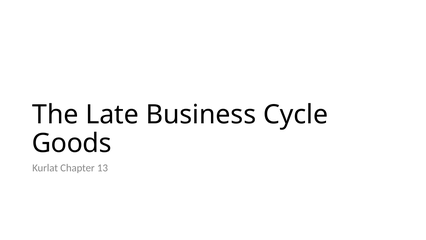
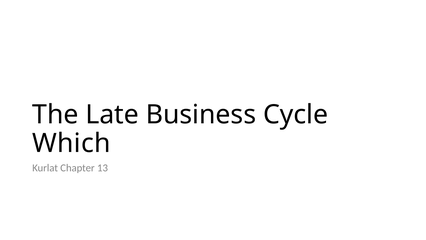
Goods: Goods -> Which (71, 143)
